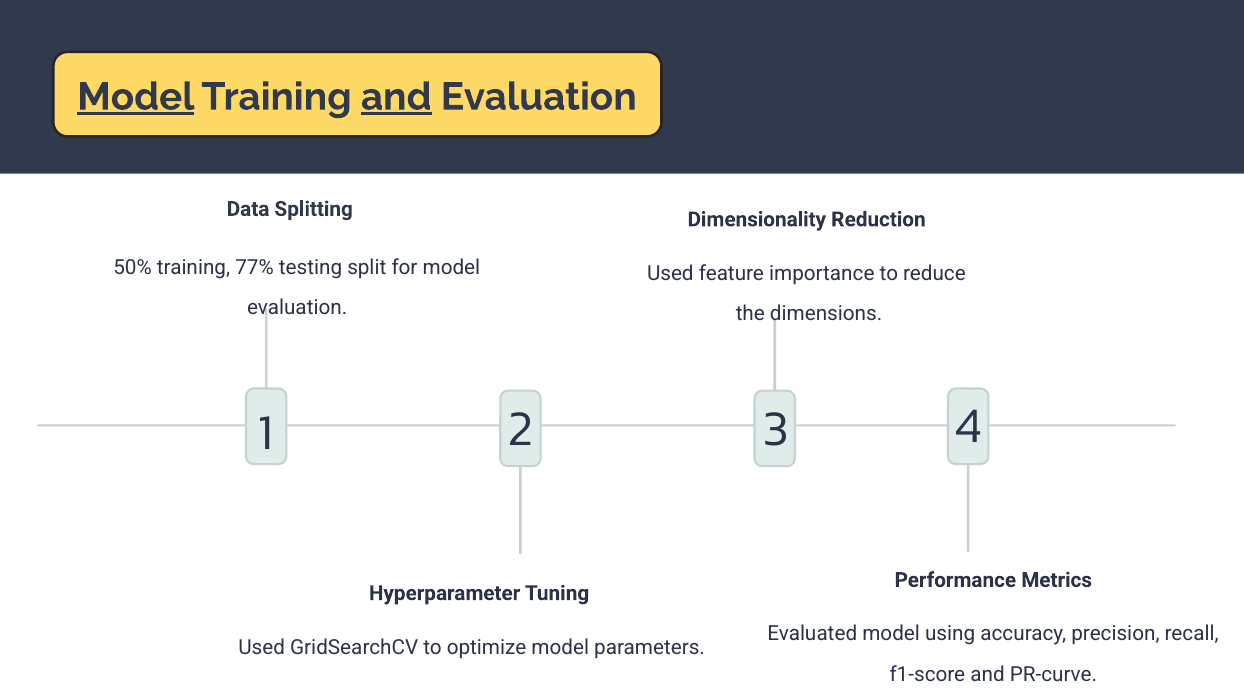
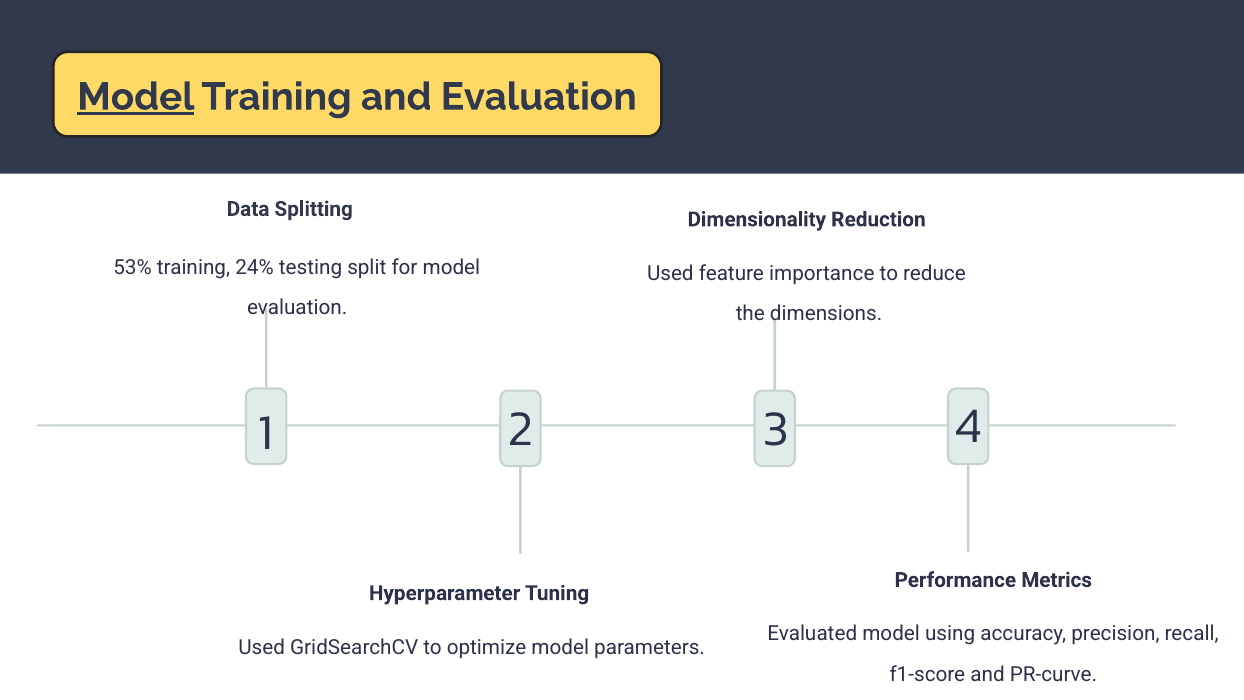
and underline: present -> none (396, 97)
50%: 50% -> 53% (133, 267)
77%: 77% -> 24% (255, 267)
